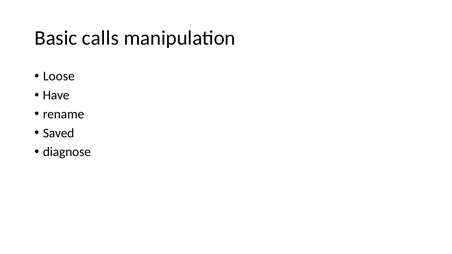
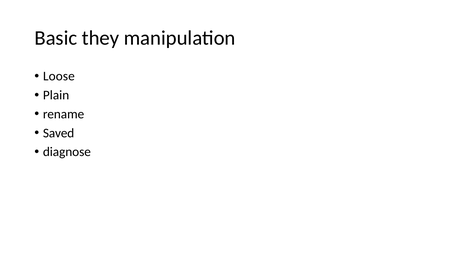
calls: calls -> they (101, 38)
Have: Have -> Plain (56, 95)
